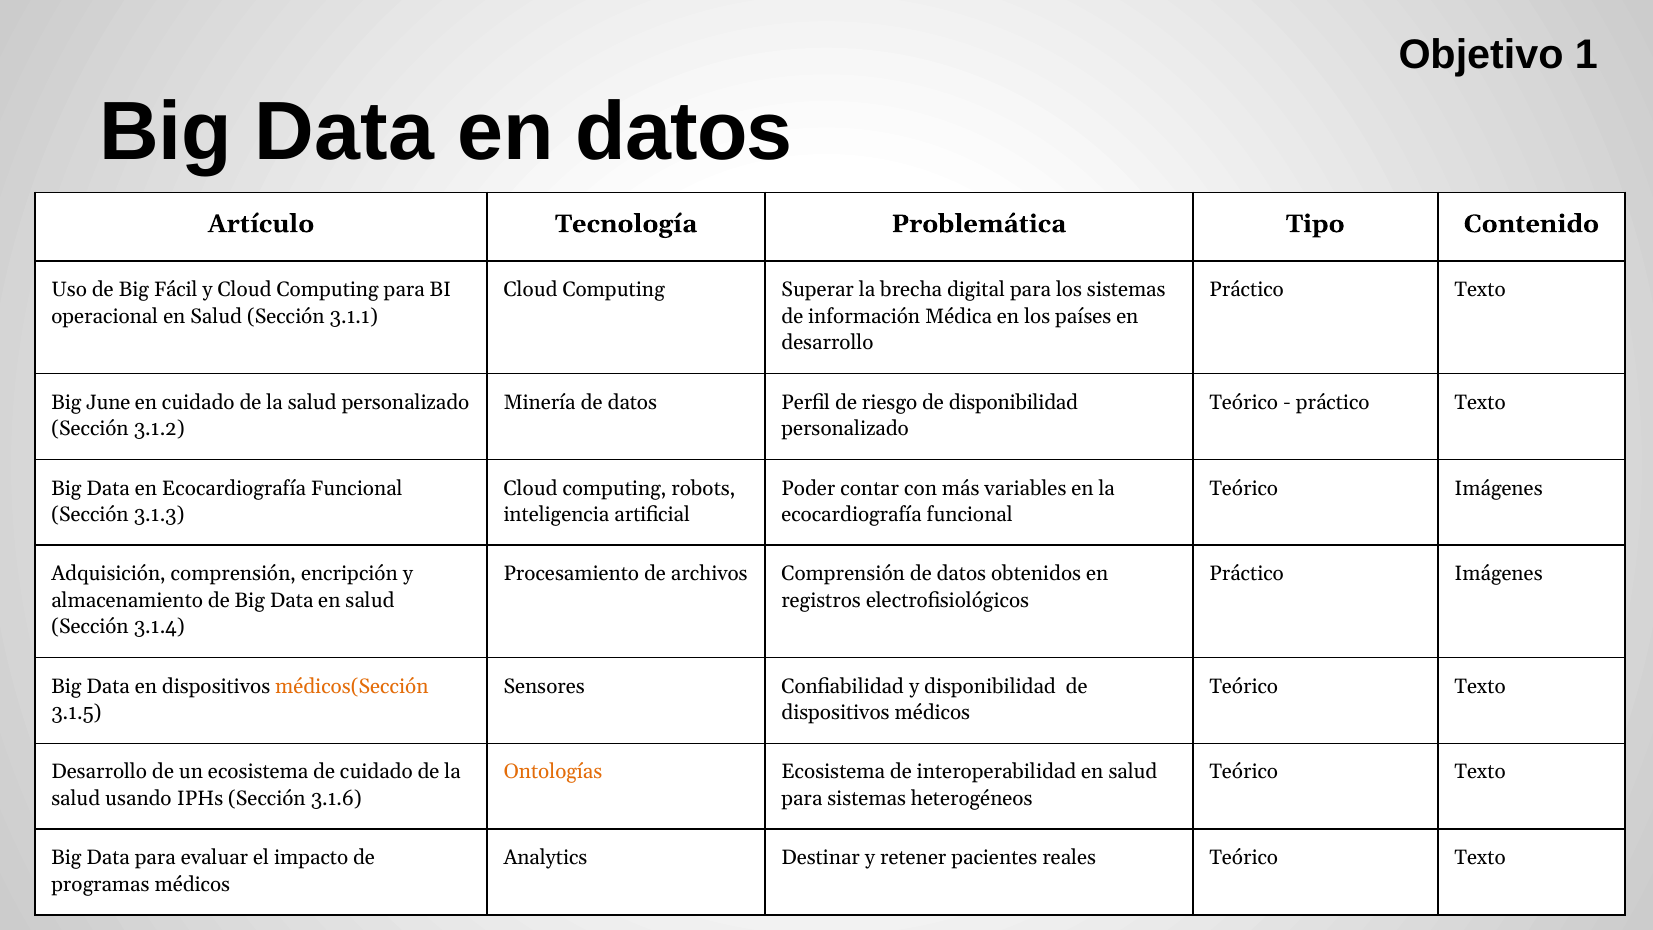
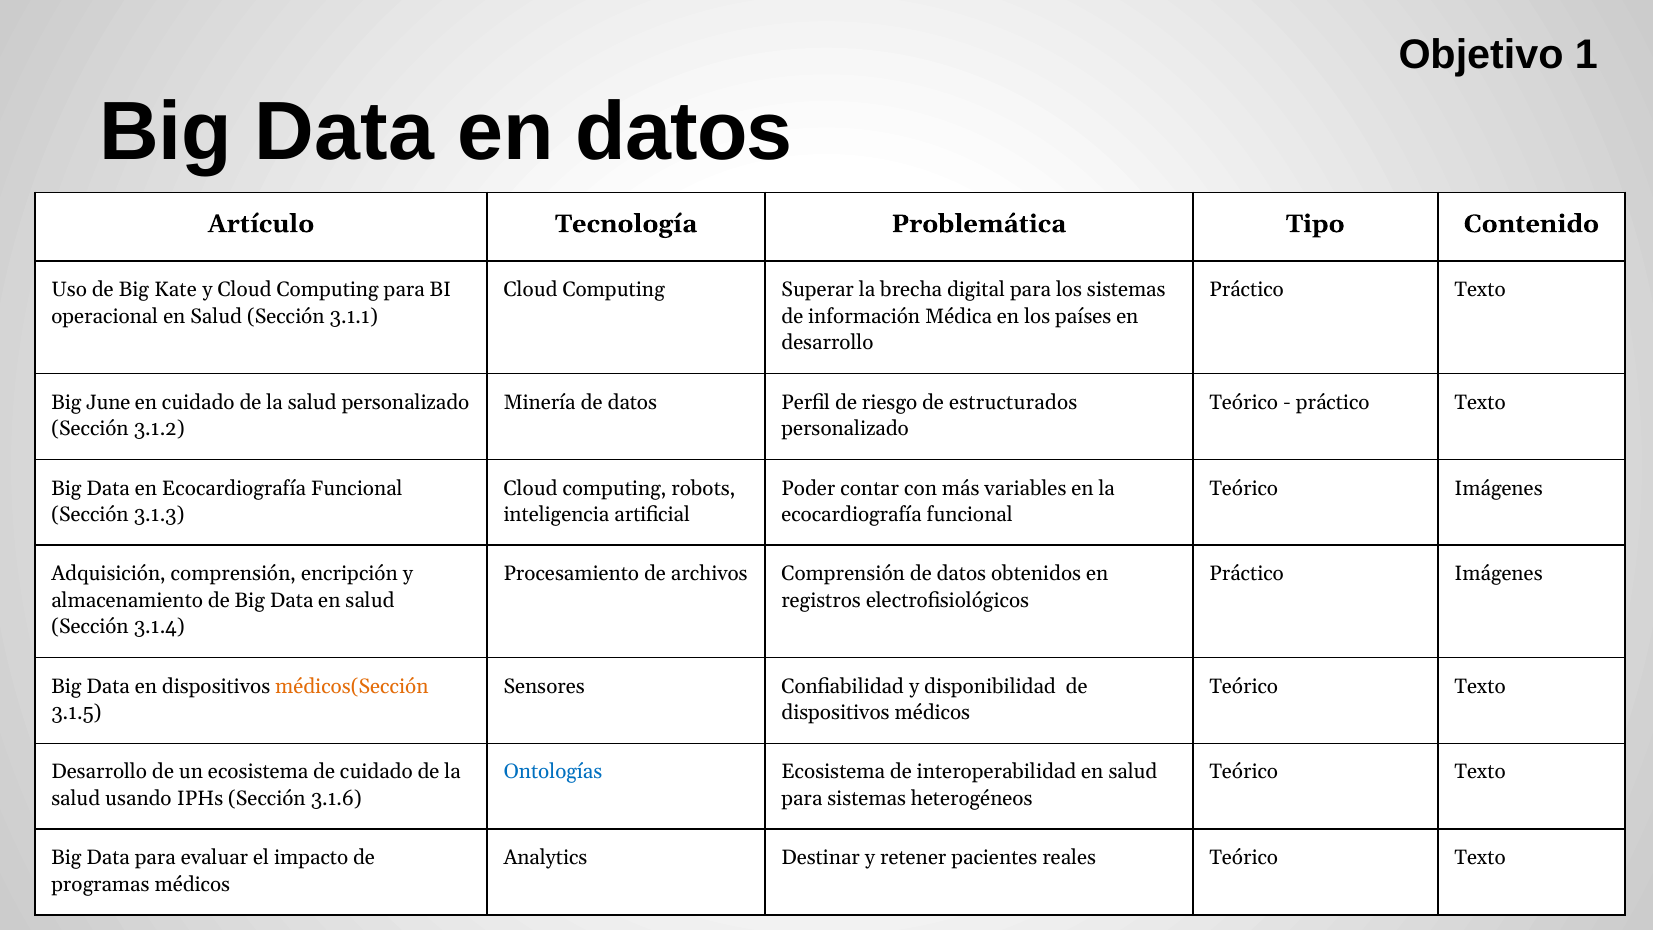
Fácil: Fácil -> Kate (176, 290)
de disponibilidad: disponibilidad -> estructurados (1013, 402)
Ontologías colour: orange -> blue (553, 772)
